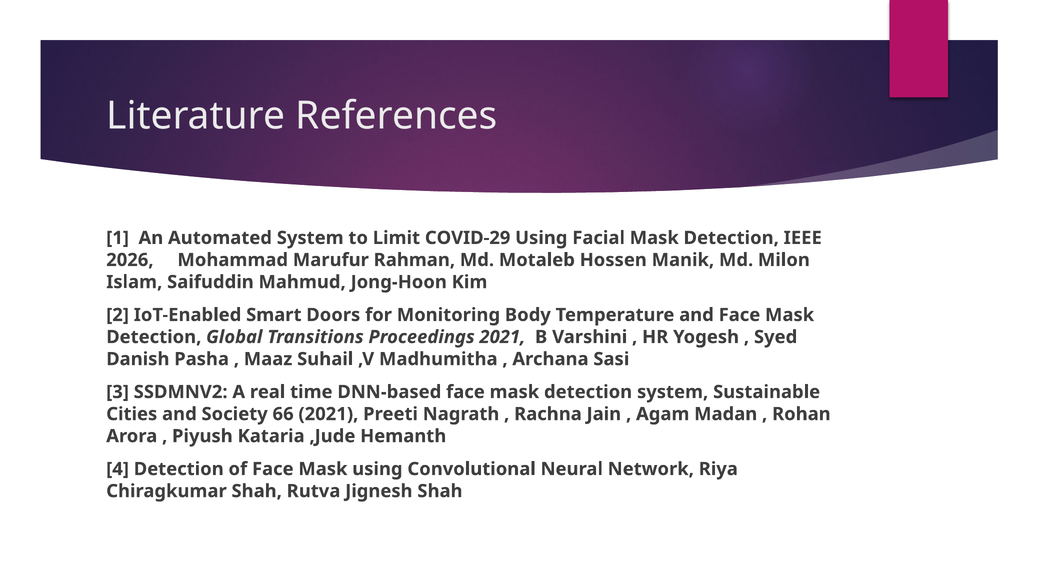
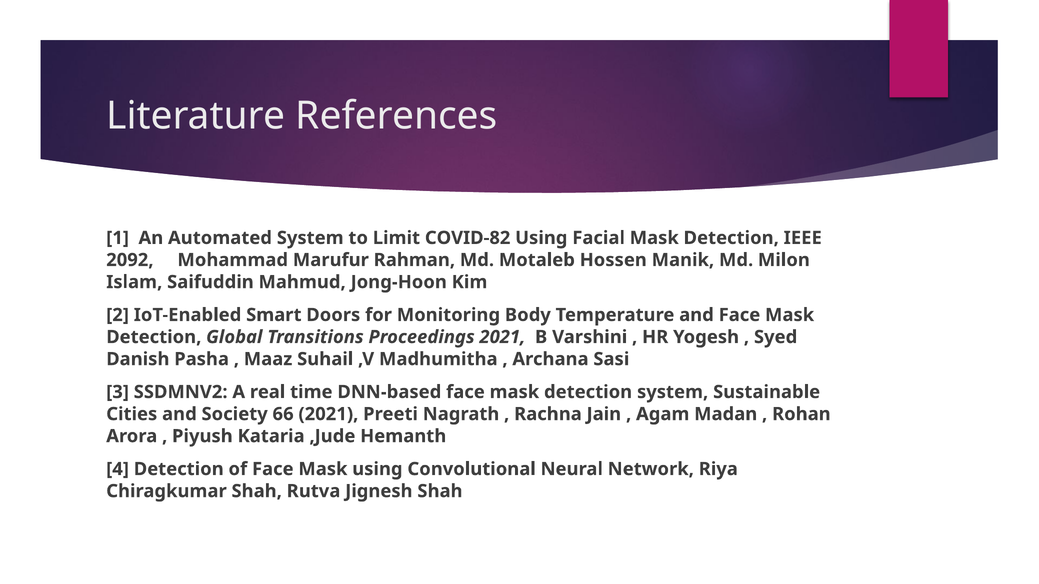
COVID-29: COVID-29 -> COVID-82 (468, 238)
2026: 2026 -> 2092 (130, 260)
